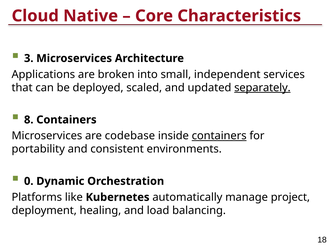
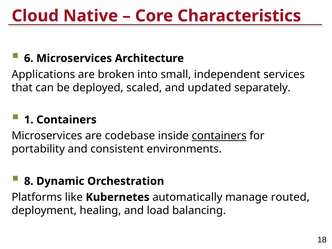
3: 3 -> 6 (29, 58)
separately underline: present -> none (262, 88)
8: 8 -> 1 (29, 120)
0: 0 -> 8 (29, 181)
project: project -> routed (290, 197)
